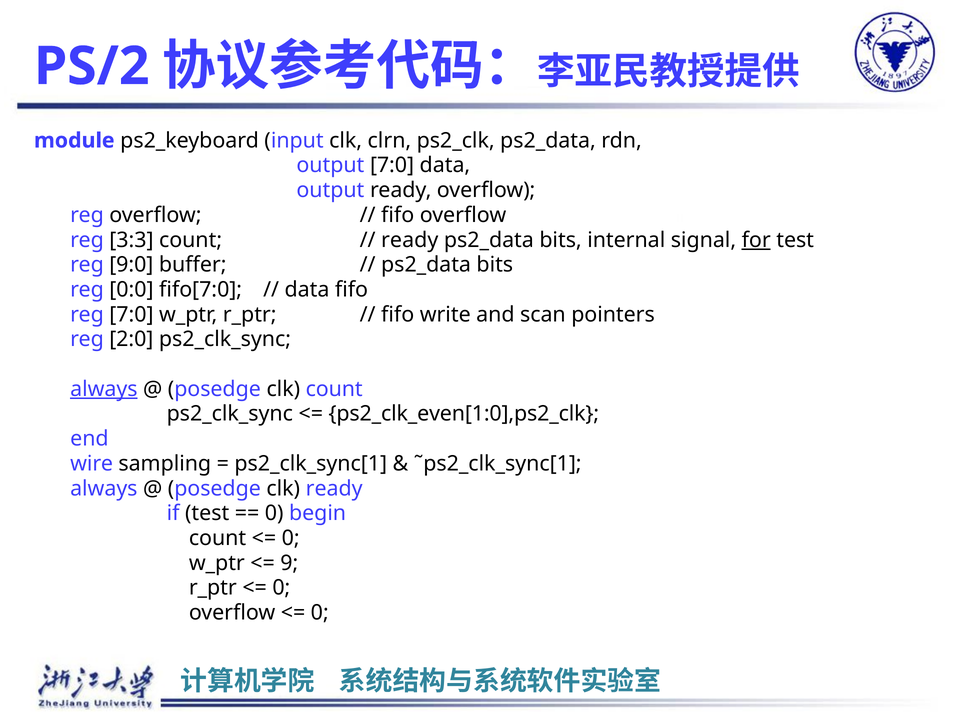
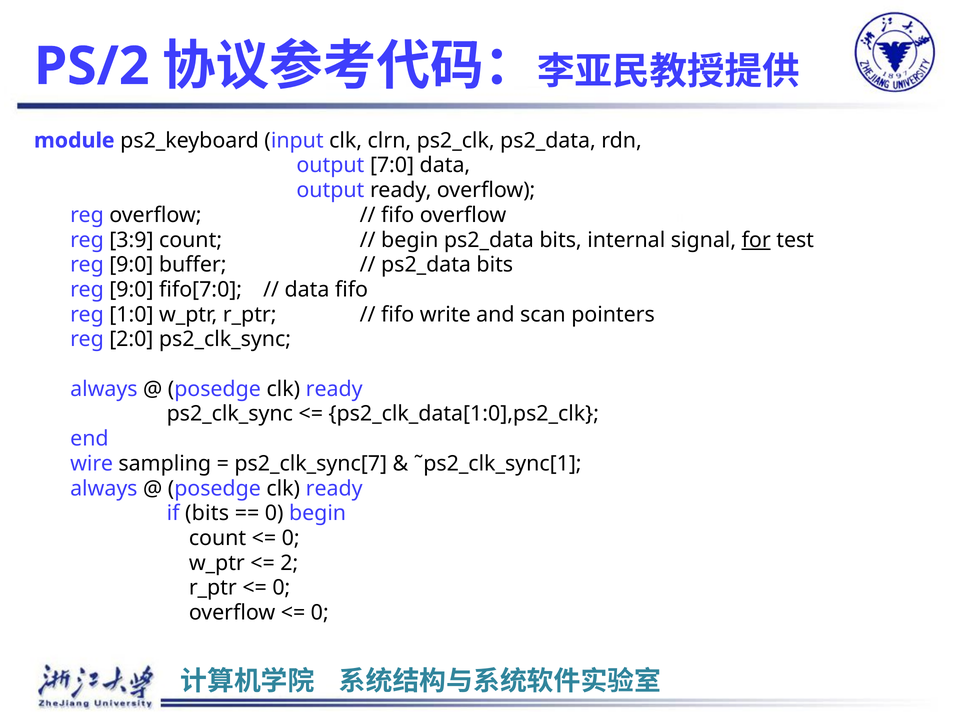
3:3: 3:3 -> 3:9 (131, 240)
ready: ready -> begin (410, 240)
0:0: 0:0 -> 9:0 (131, 290)
reg 7:0: 7:0 -> 1:0 (131, 314)
always underline: present -> none (104, 389)
count: count -> ready (334, 389)
ps2_clk_even[1:0],ps2_clk: ps2_clk_even[1:0],ps2_clk -> ps2_clk_data[1:0],ps2_clk (464, 414)
ps2_clk_sync[1: ps2_clk_sync[1 -> ps2_clk_sync[7 (311, 463)
if test: test -> bits (207, 513)
9: 9 -> 2 (289, 563)
